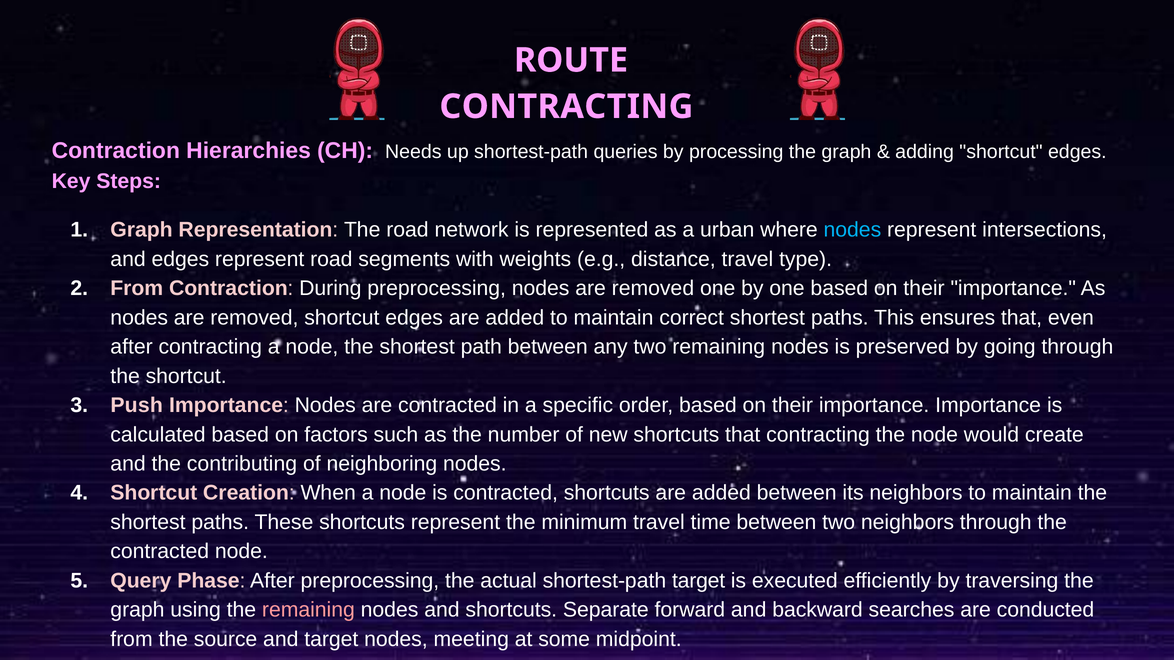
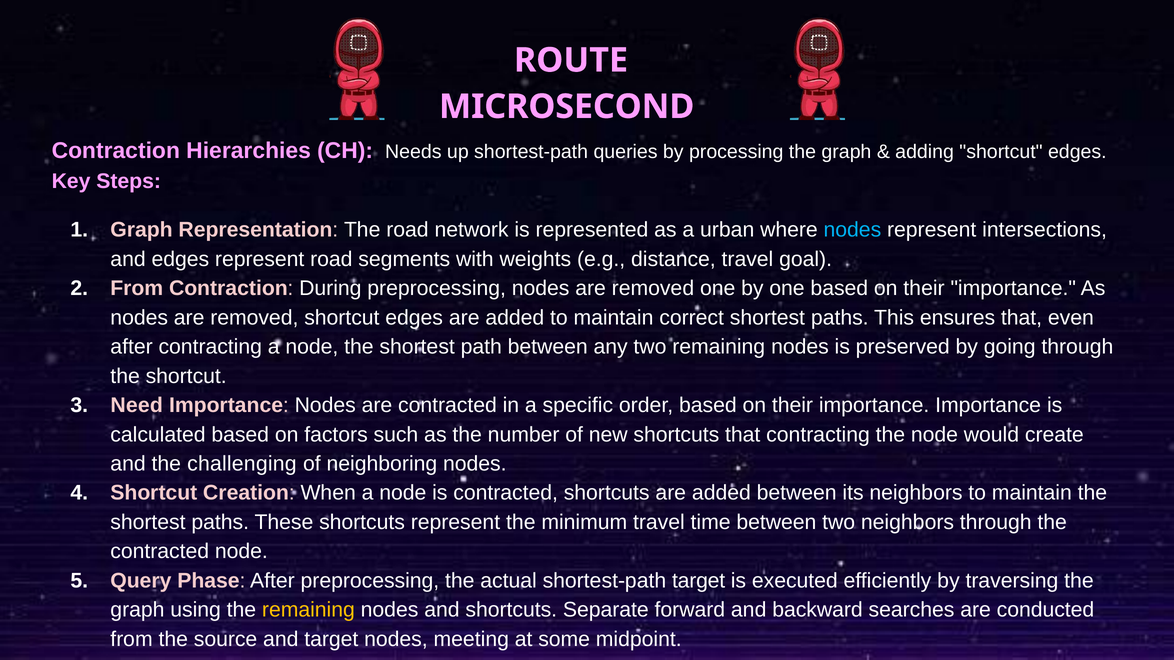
CONTRACTING: CONTRACTING -> MICROSECOND (567, 107)
type: type -> goal (806, 259)
Push: Push -> Need (137, 406)
contributing: contributing -> challenging (242, 464)
remaining colour: pink -> yellow (308, 610)
